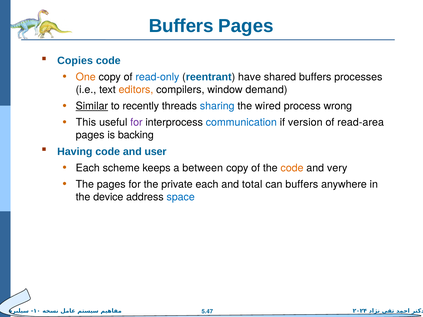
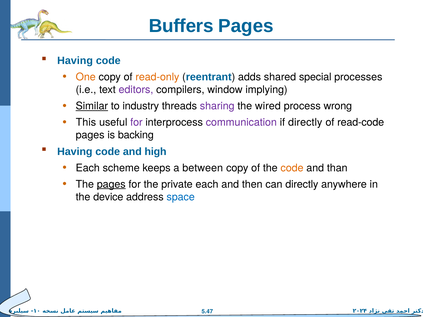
Copies: Copies -> Having (75, 61)
read-only colour: blue -> orange (157, 77)
have: have -> adds (250, 77)
shared buffers: buffers -> special (315, 77)
editors colour: orange -> purple (136, 90)
demand: demand -> implying (266, 90)
recently: recently -> industry (141, 106)
sharing colour: blue -> purple (217, 106)
communication colour: blue -> purple (241, 123)
if version: version -> directly (305, 123)
read-area: read-area -> read-code (361, 123)
user: user -> high (156, 152)
very: very -> than (337, 168)
pages underline: none -> present (111, 184)
total: total -> then (252, 184)
can buffers: buffers -> directly (302, 184)
